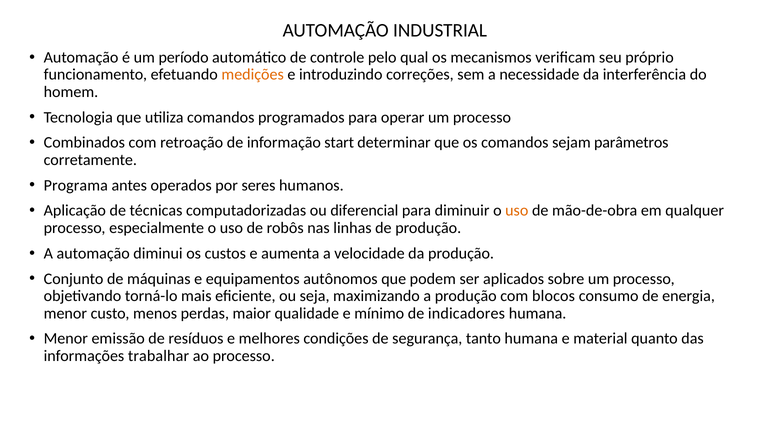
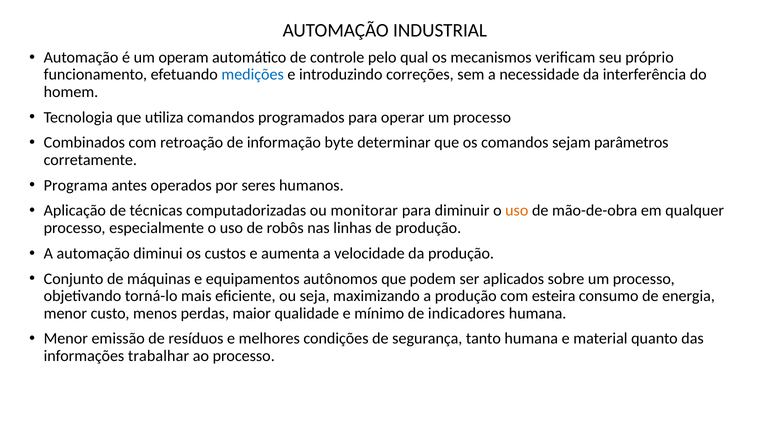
período: período -> operam (184, 57)
medições colour: orange -> blue (253, 75)
start: start -> byte (339, 143)
diferencial: diferencial -> monitorar (364, 211)
blocos: blocos -> esteira (554, 296)
